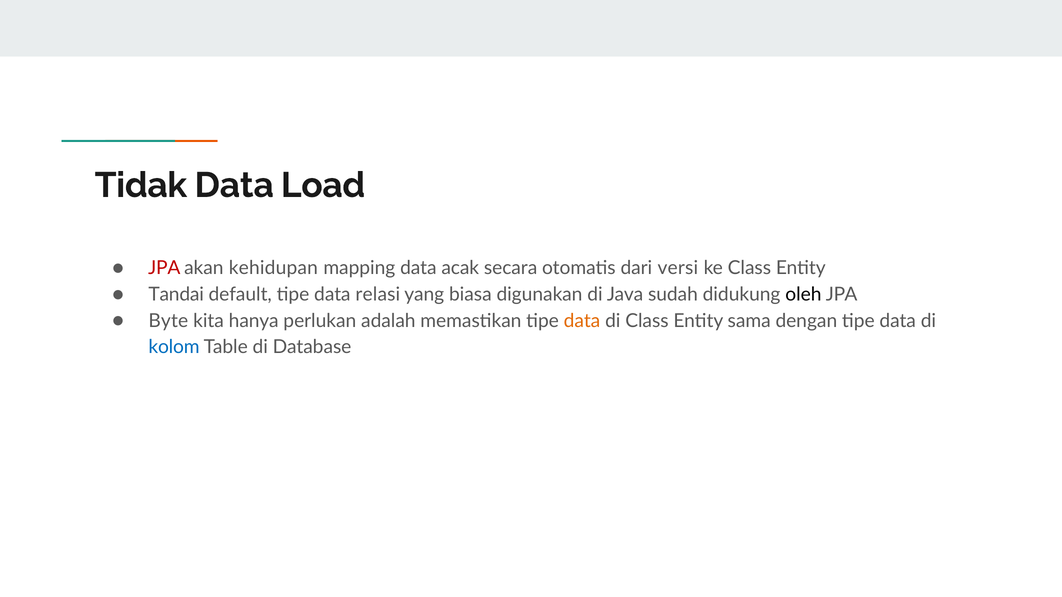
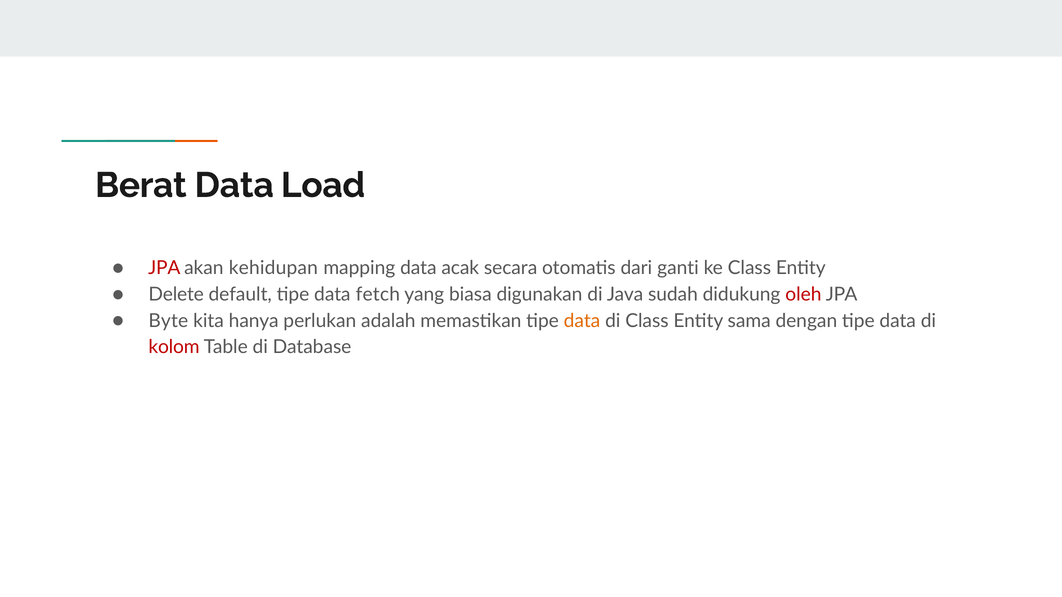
Tidak: Tidak -> Berat (141, 185)
versi: versi -> ganti (678, 268)
Tandai: Tandai -> Delete (176, 295)
relasi: relasi -> fetch (378, 295)
oleh colour: black -> red (803, 295)
kolom colour: blue -> red (174, 347)
